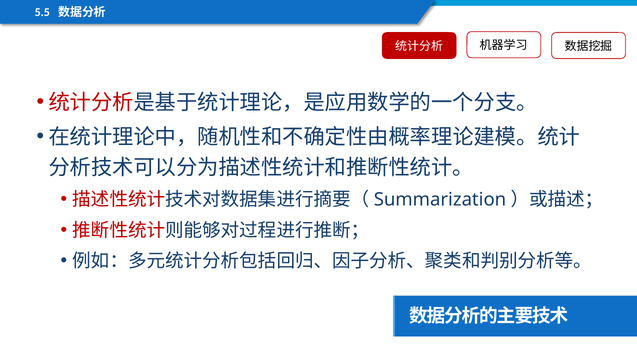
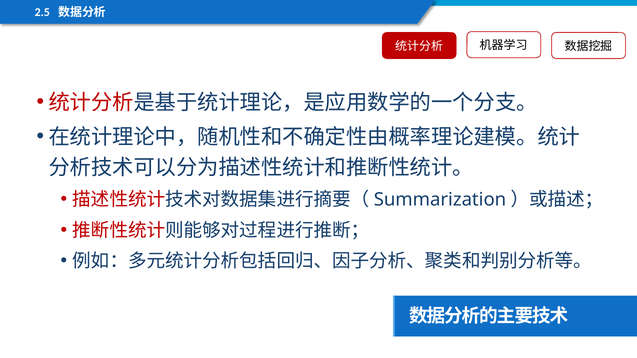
5.5: 5.5 -> 2.5 (42, 12)
